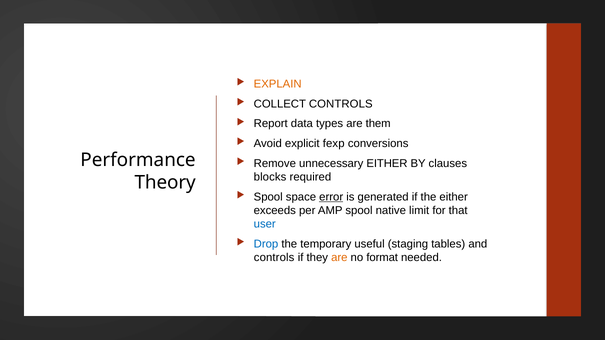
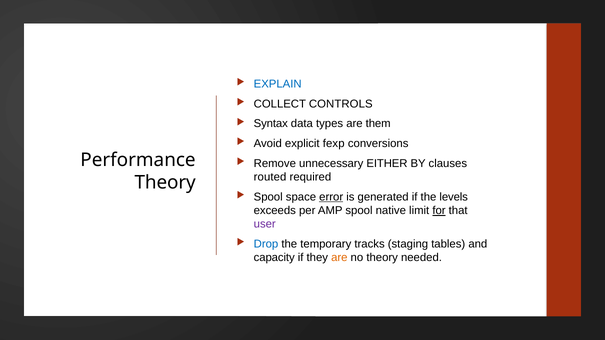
EXPLAIN colour: orange -> blue (278, 84)
Report: Report -> Syntax (271, 124)
blocks: blocks -> routed (270, 177)
the either: either -> levels (454, 197)
for underline: none -> present (439, 211)
user colour: blue -> purple (265, 224)
useful: useful -> tracks (370, 244)
controls: controls -> capacity (274, 258)
no format: format -> theory (382, 258)
